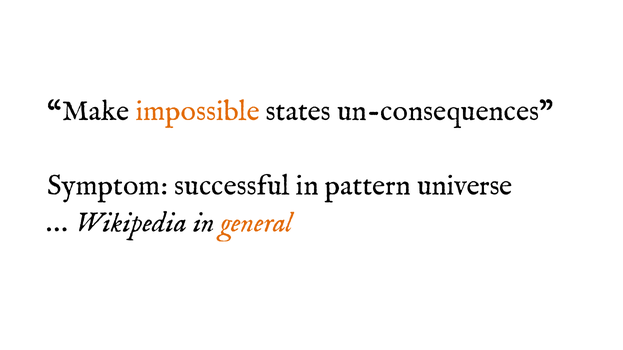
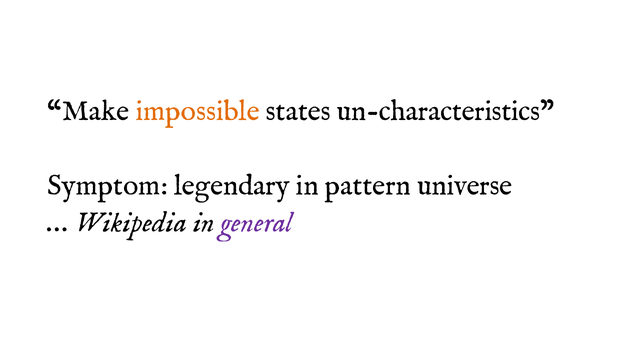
un-consequences: un-consequences -> un-characteristics (446, 111)
successful: successful -> legendary (232, 185)
general colour: orange -> purple (257, 223)
